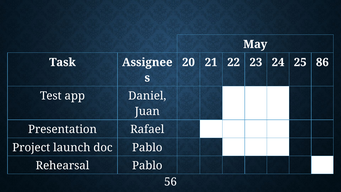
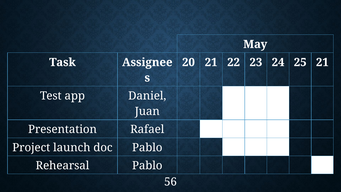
25 86: 86 -> 21 (322, 62)
